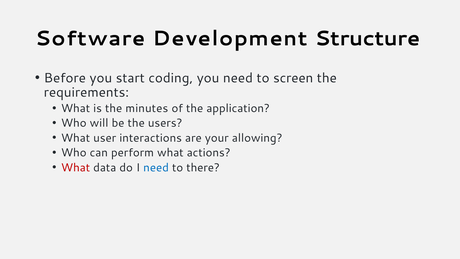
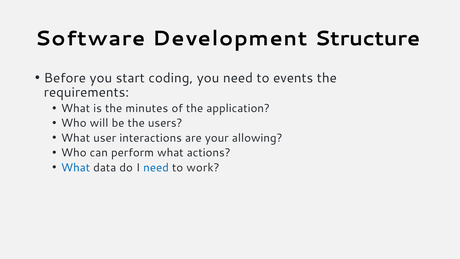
screen: screen -> events (293, 78)
What colour: red -> blue (76, 167)
there: there -> work (203, 167)
